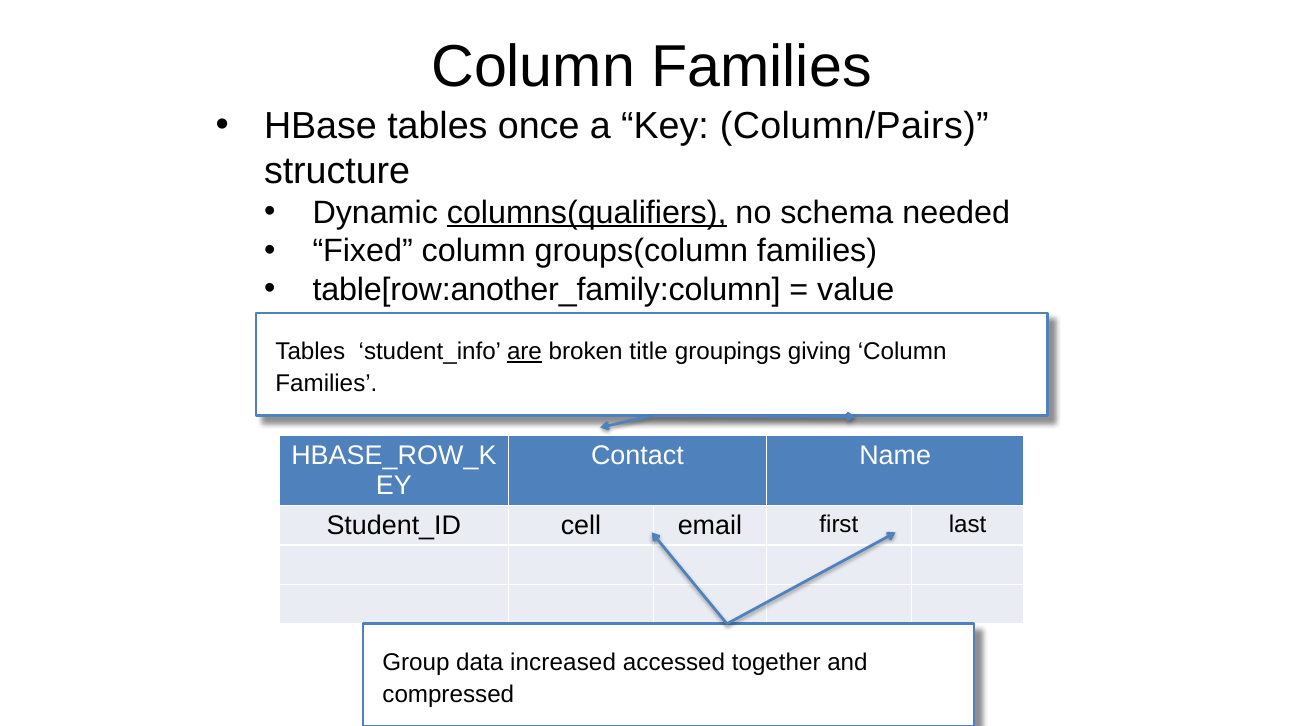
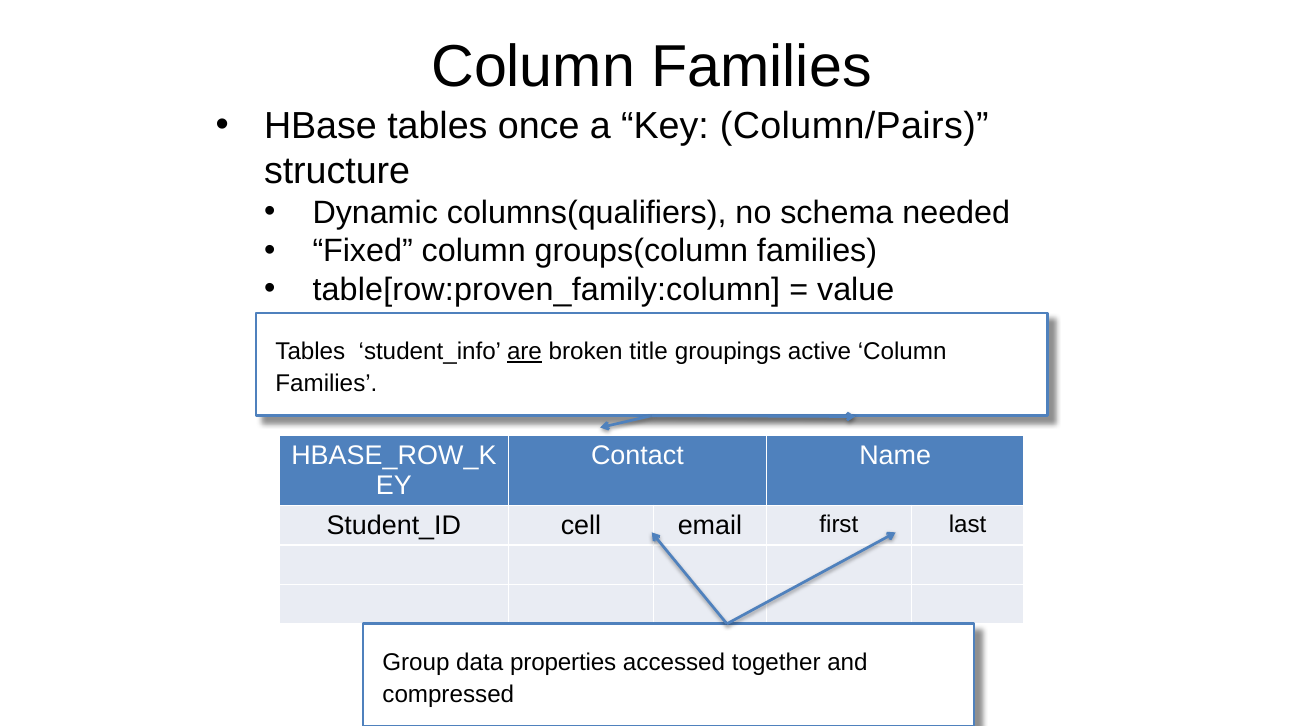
columns(qualifiers underline: present -> none (587, 213)
table[row:another_family:column: table[row:another_family:column -> table[row:proven_family:column (546, 290)
giving: giving -> active (819, 352)
increased: increased -> properties (563, 662)
